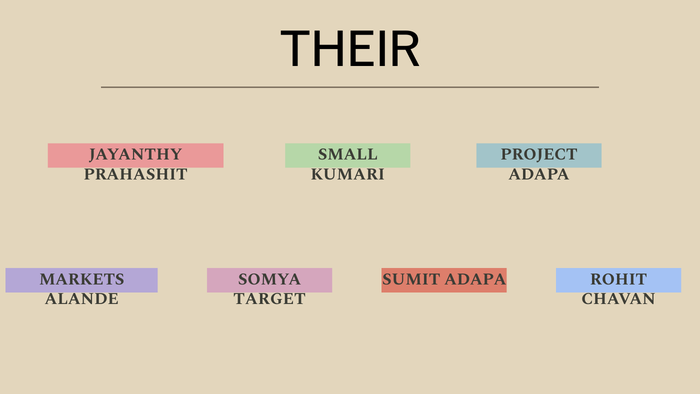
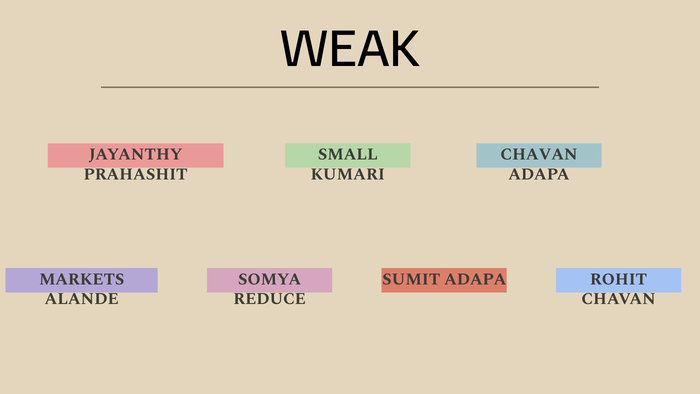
THEIR: THEIR -> WEAK (350, 48)
PROJECT: PROJECT -> CHAVAN (539, 154)
TARGET: TARGET -> REDUCE (270, 299)
